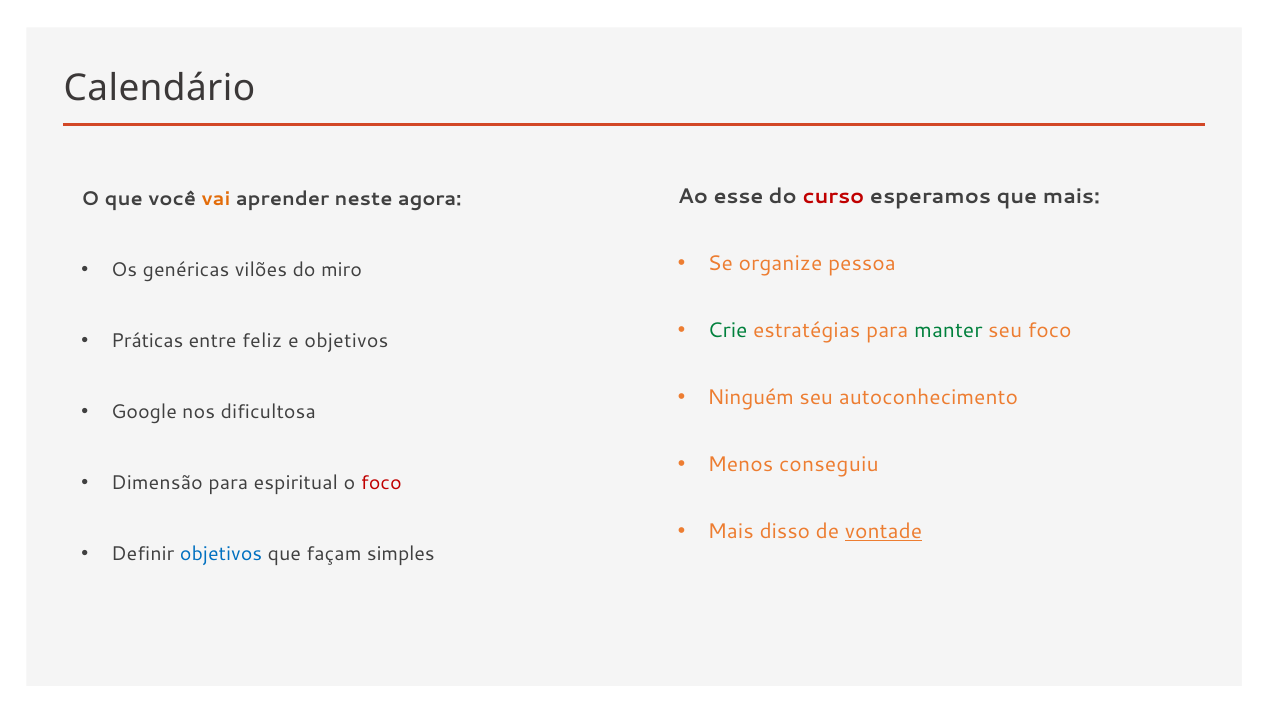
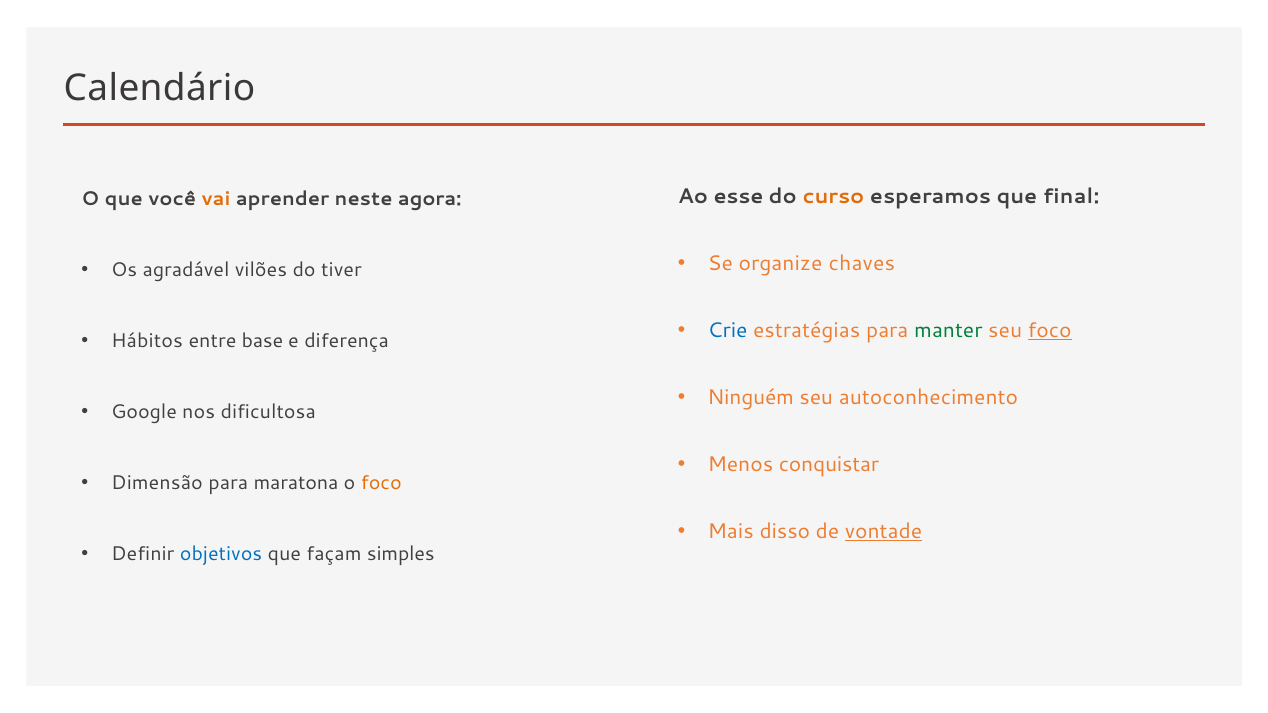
curso colour: red -> orange (833, 197)
que mais: mais -> final (1071, 197)
pessoa: pessoa -> chaves (862, 264)
genéricas: genéricas -> agradável (186, 270)
miro: miro -> tiver (341, 270)
Crie colour: green -> blue (728, 331)
foco underline: none -> present (1050, 331)
Práticas: Práticas -> Hábitos (147, 341)
feliz: feliz -> base (262, 341)
e objetivos: objetivos -> diferença (347, 341)
conseguiu: conseguiu -> conquistar (829, 465)
espiritual: espiritual -> maratona (296, 483)
foco colour: red -> orange (381, 483)
